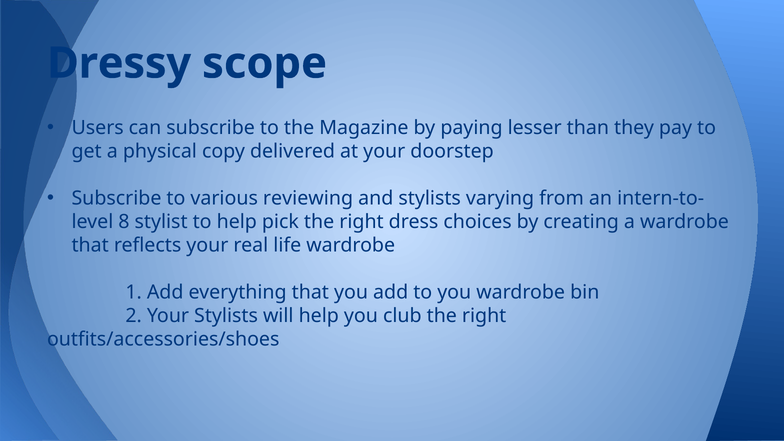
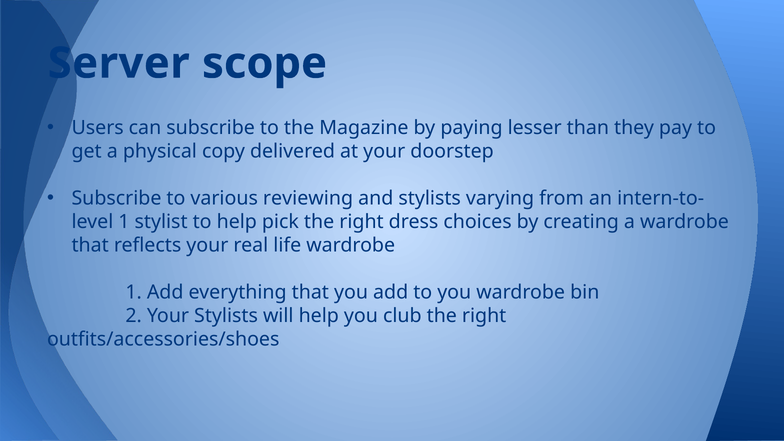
Dressy: Dressy -> Server (119, 63)
8: 8 -> 1 (124, 222)
